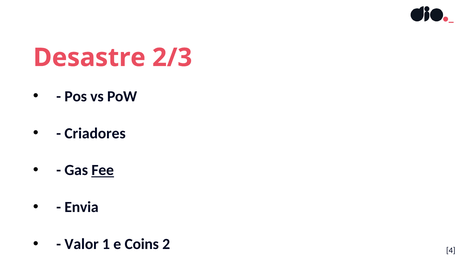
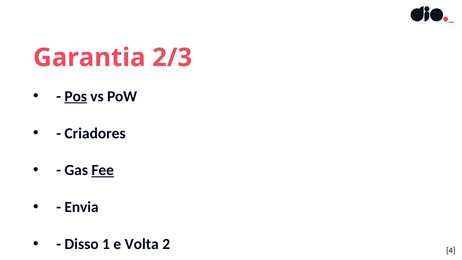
Desastre: Desastre -> Garantia (89, 58)
Pos underline: none -> present (76, 96)
Valor: Valor -> Disso (82, 244)
Coins: Coins -> Volta (142, 244)
